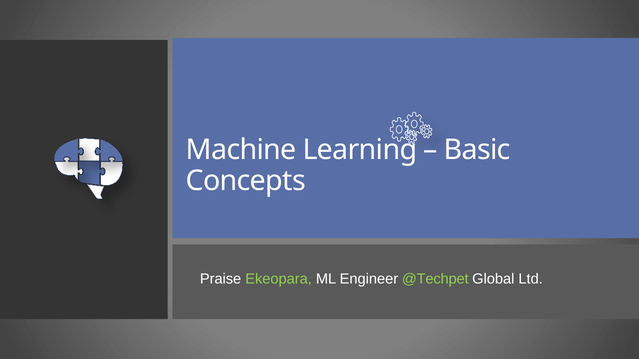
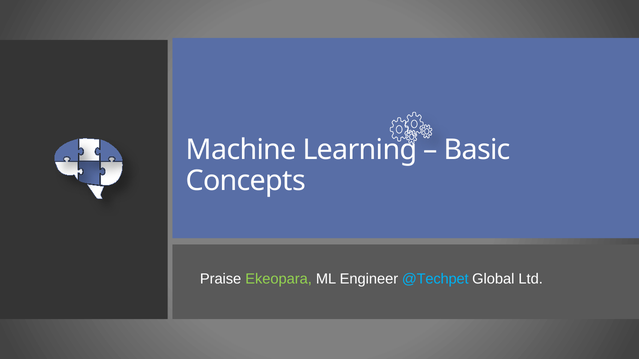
@Techpet colour: light green -> light blue (435, 279)
